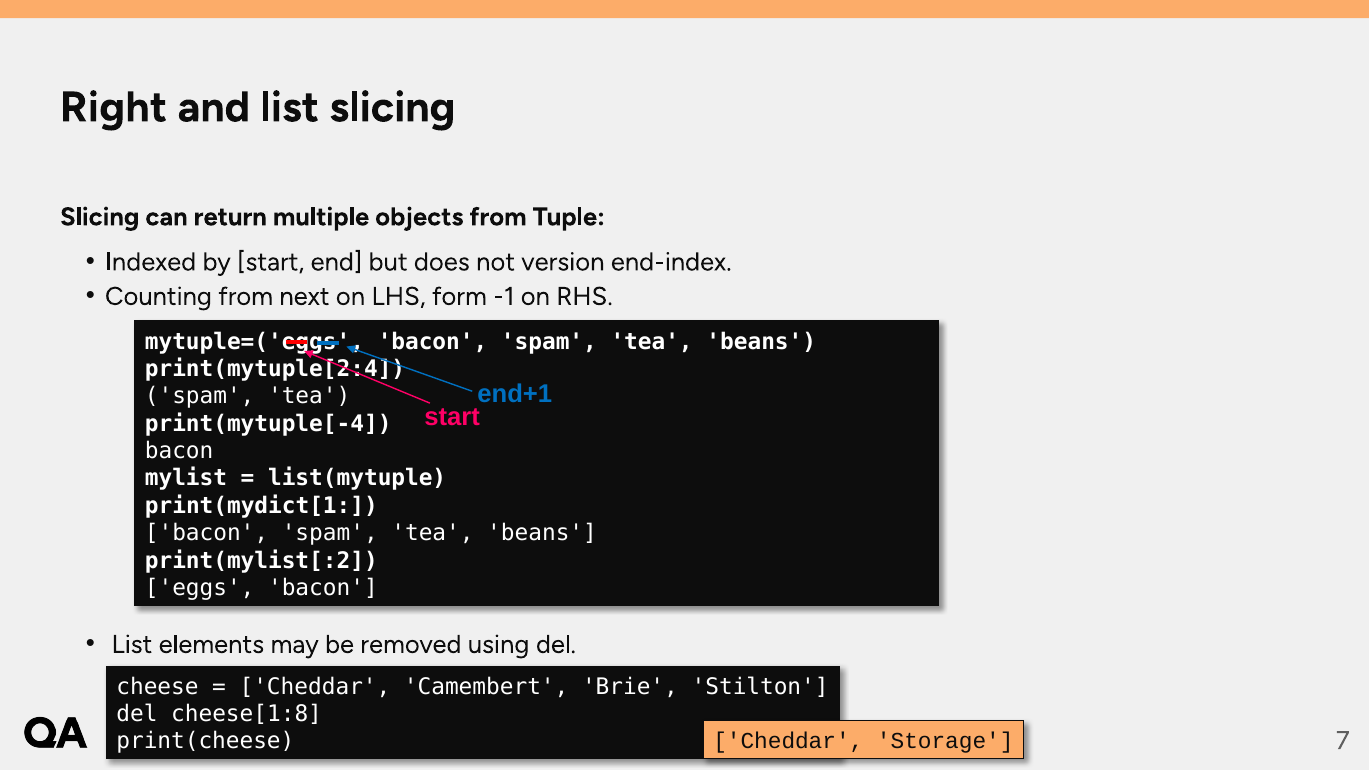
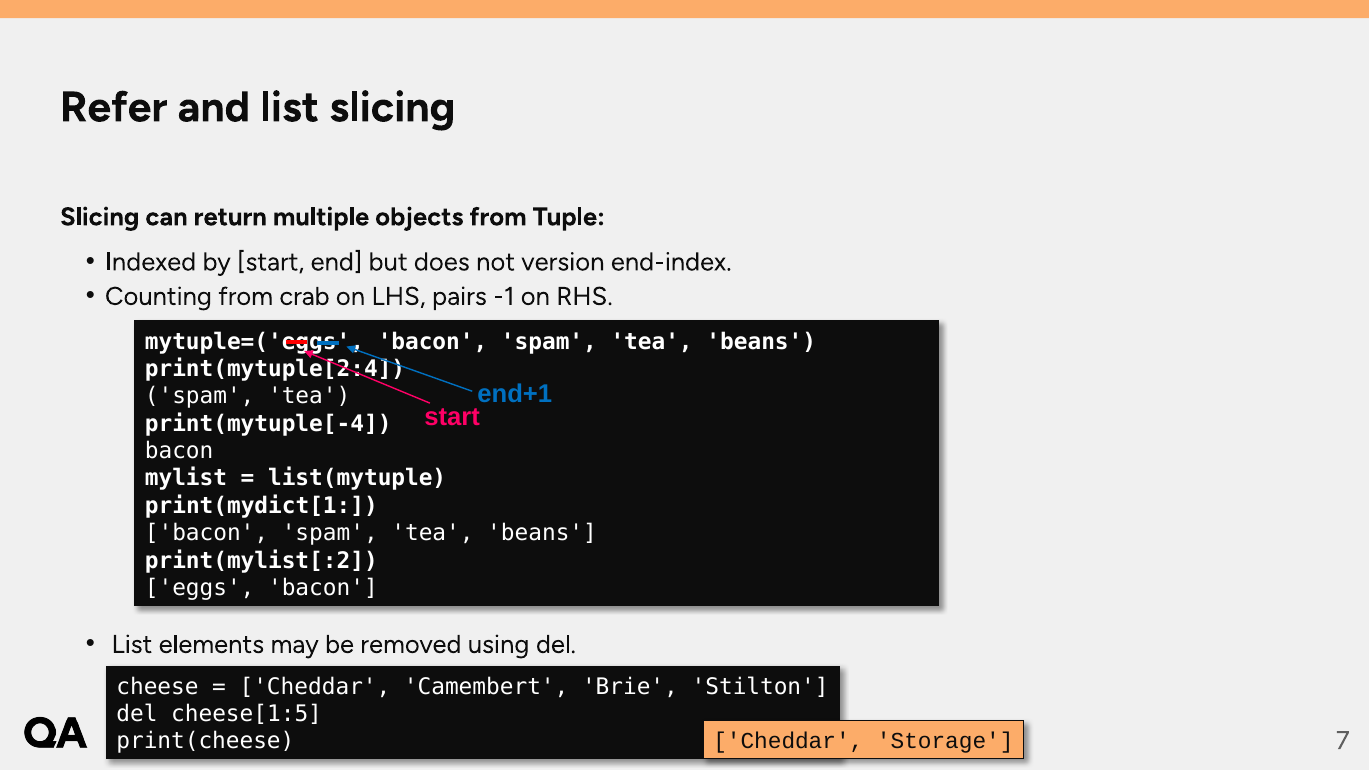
Right: Right -> Refer (114, 107)
next: next -> crab (305, 296)
form: form -> pairs (459, 296)
cheese[1:8: cheese[1:8 -> cheese[1:5 (247, 714)
